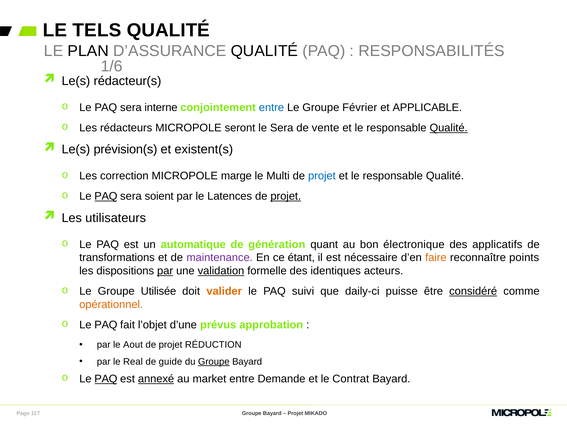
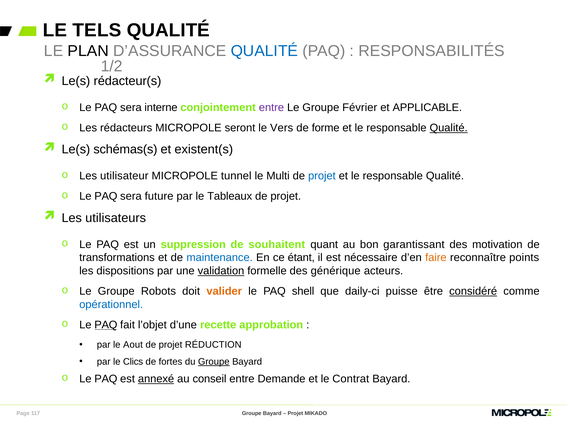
QUALITÉ colour: black -> blue (264, 51)
1/6: 1/6 -> 1/2 (112, 66)
entre colour: blue -> purple (271, 108)
le Sera: Sera -> Vers (282, 128)
vente: vente -> forme (326, 128)
prévision(s: prévision(s -> schémas(s (125, 149)
correction: correction -> utilisateur (124, 176)
marge: marge -> tunnel (236, 176)
PAQ underline: present -> none (106, 196)
soient: soient -> future (159, 196)
Latences: Latences -> Tableaux (230, 196)
projet underline: present -> none (286, 196)
automatique: automatique -> suppression (193, 245)
génération: génération -> souhaitent (277, 245)
électronique: électronique -> garantissant (414, 245)
applicatifs: applicatifs -> motivation (497, 245)
maintenance colour: purple -> blue (220, 258)
par underline: present -> none (165, 271)
identiques: identiques -> générique (336, 271)
Utilisée: Utilisée -> Robots (158, 291)
suivi: suivi -> shell (303, 291)
opérationnel colour: orange -> blue (111, 305)
PAQ underline: none -> present (106, 325)
prévus: prévus -> recette (218, 325)
Real: Real -> Clics (133, 362)
guide: guide -> fortes (171, 362)
PAQ underline: present -> none (106, 379)
market: market -> conseil (209, 379)
